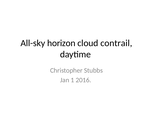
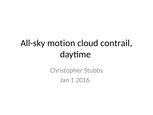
horizon: horizon -> motion (61, 43)
